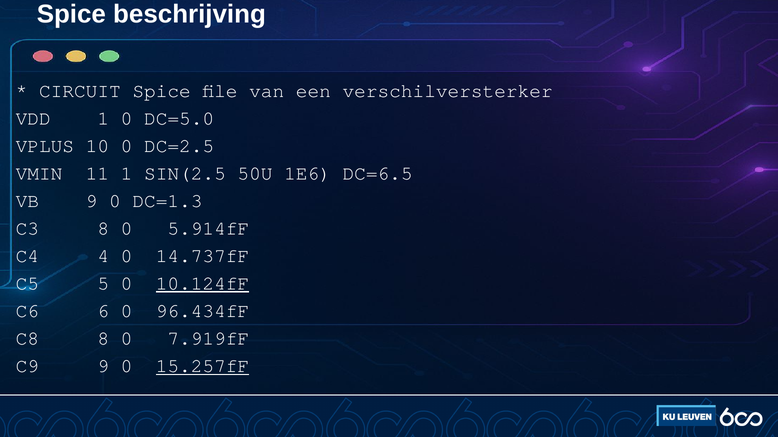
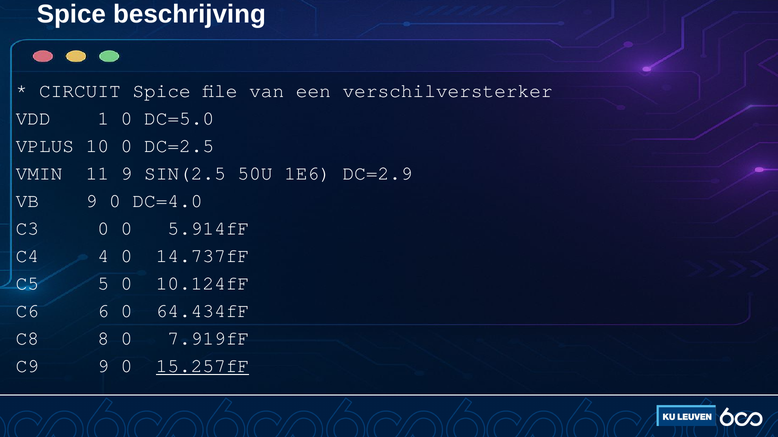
11 1: 1 -> 9 (127, 174)
DC=6.5: DC=6.5 -> DC=2.9 (378, 174)
DC=1.3: DC=1.3 -> DC=4.0 (167, 201)
C3 8: 8 -> 0 (103, 229)
10.124fF underline: present -> none (202, 284)
96.434fF: 96.434fF -> 64.434fF (202, 311)
